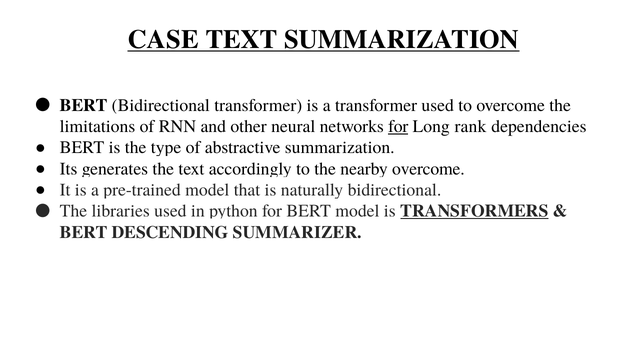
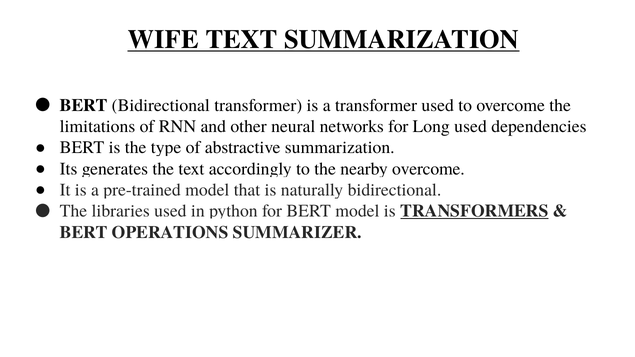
CASE: CASE -> WIFE (163, 40)
for underline: present -> none (398, 127)
Long rank: rank -> used (471, 127)
DESCENDING: DESCENDING -> OPERATIONS (170, 232)
